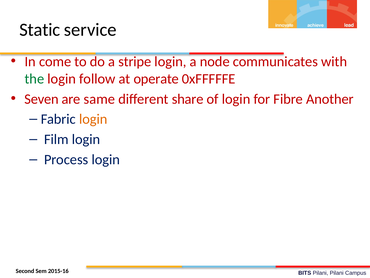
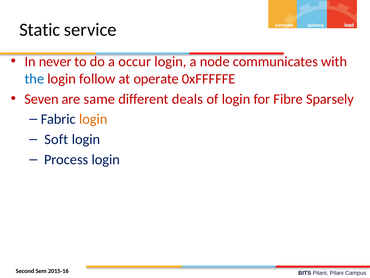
come: come -> never (55, 61)
stripe: stripe -> occur (135, 61)
the colour: green -> blue (34, 79)
share: share -> deals (188, 99)
Another: Another -> Sparsely (330, 99)
Film: Film -> Soft (56, 139)
